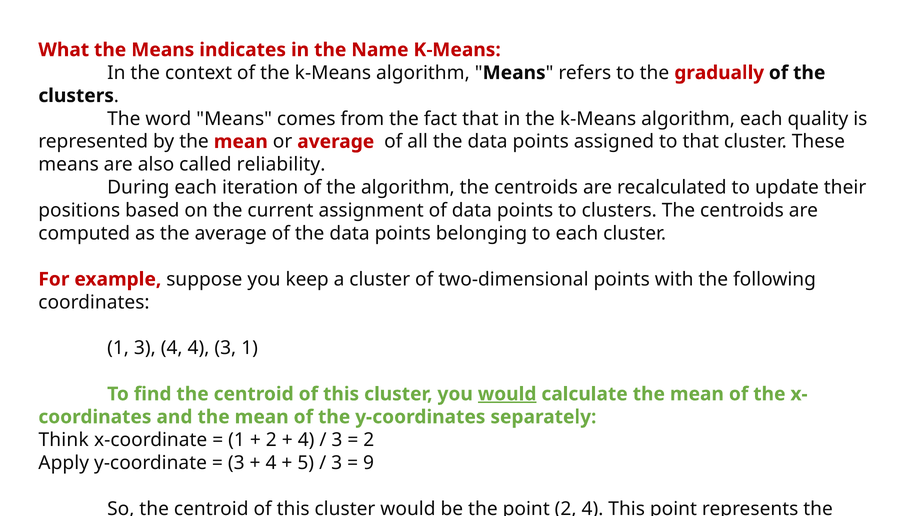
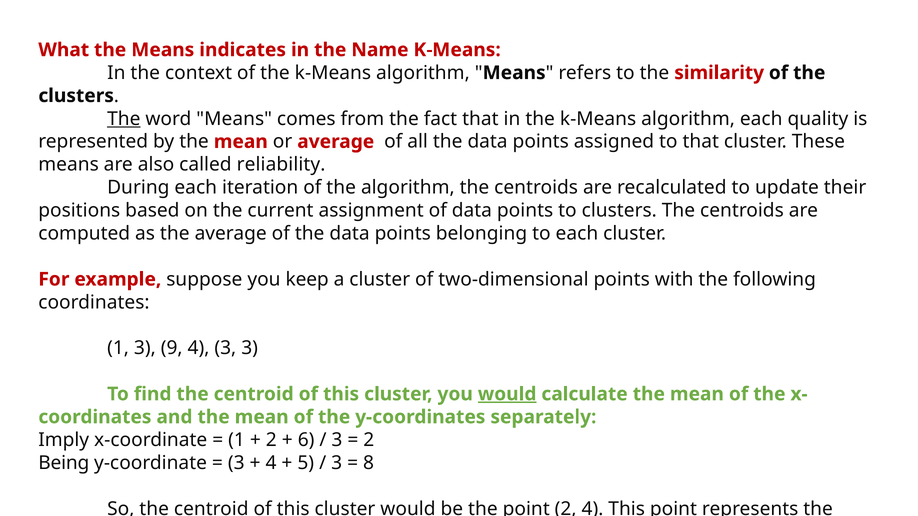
gradually: gradually -> similarity (719, 73)
The underline: none -> present (124, 119)
3 4: 4 -> 9 (172, 348)
3 1: 1 -> 3 (250, 348)
Think: Think -> Imply (64, 440)
4: 4 -> 6 (306, 440)
Apply: Apply -> Being (64, 463)
9: 9 -> 8 (369, 463)
